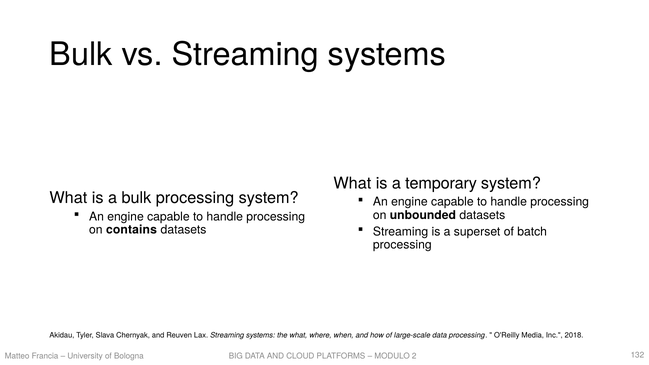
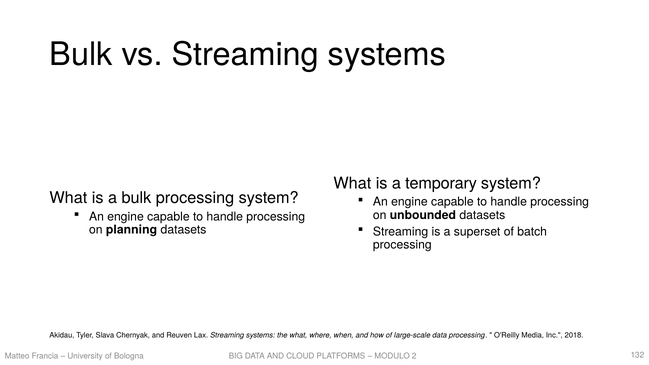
contains: contains -> planning (132, 230)
